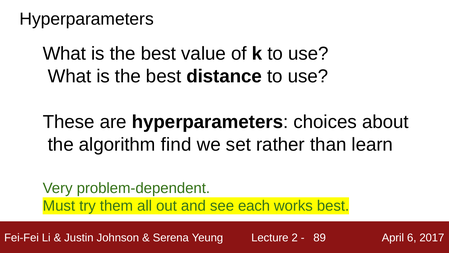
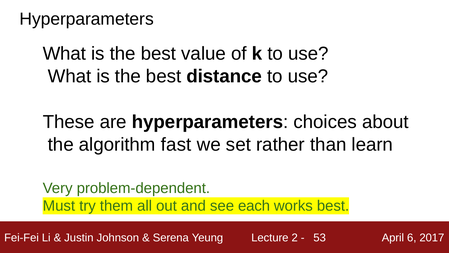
find: find -> fast (176, 144)
89: 89 -> 53 (320, 238)
